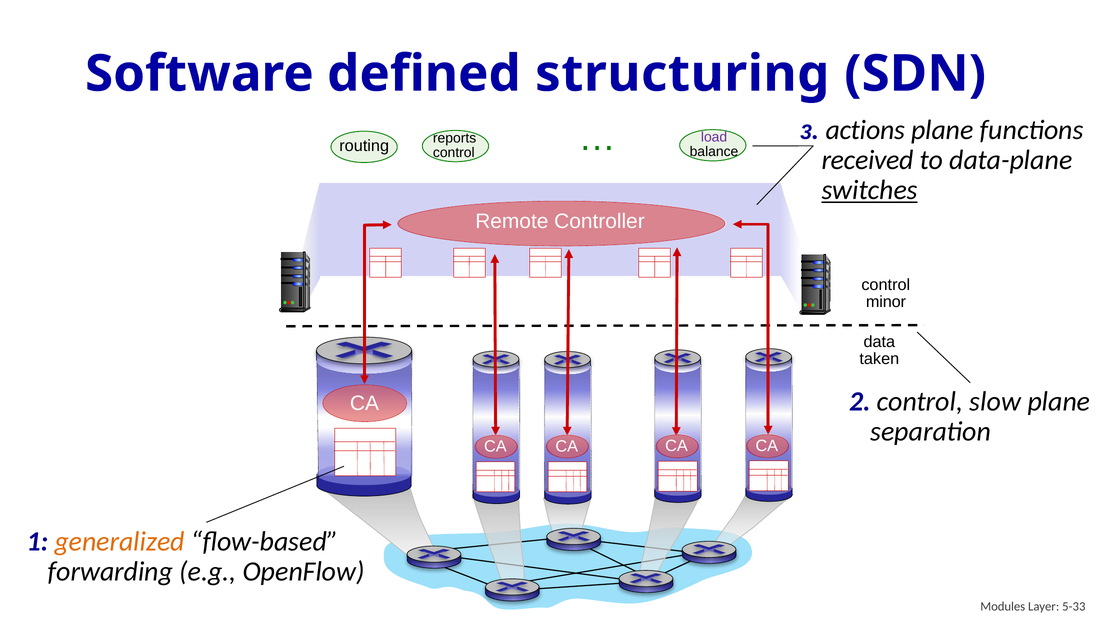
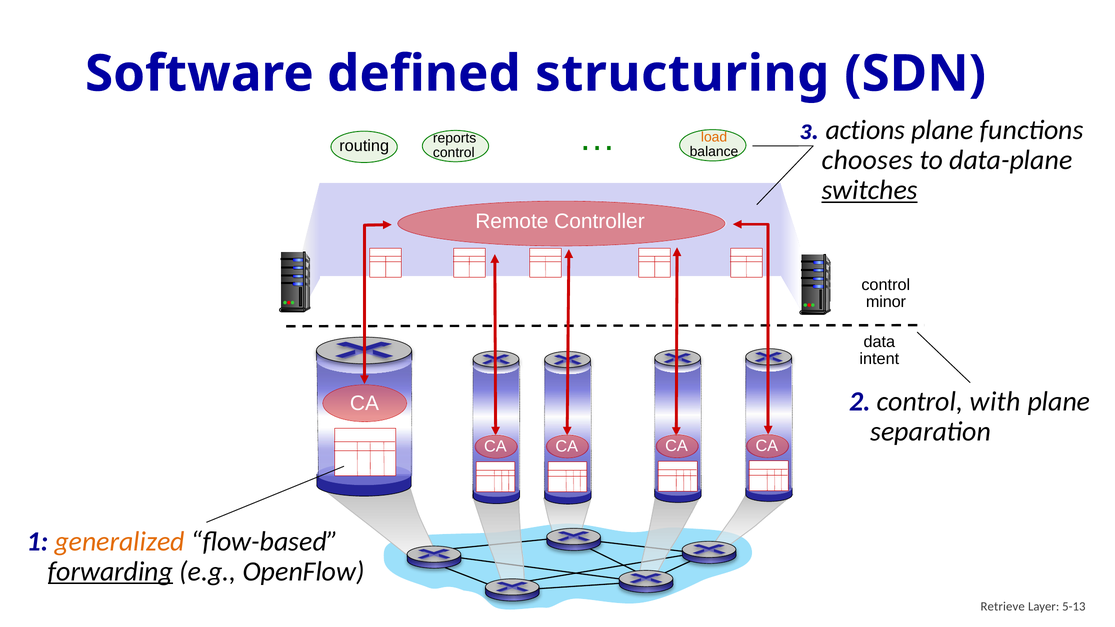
load colour: purple -> orange (714, 137)
received: received -> chooses (867, 160)
taken: taken -> intent (879, 359)
slow: slow -> with (995, 402)
forwarding underline: none -> present (110, 572)
Modules: Modules -> Retrieve (1003, 607)
5-33: 5-33 -> 5-13 (1074, 607)
